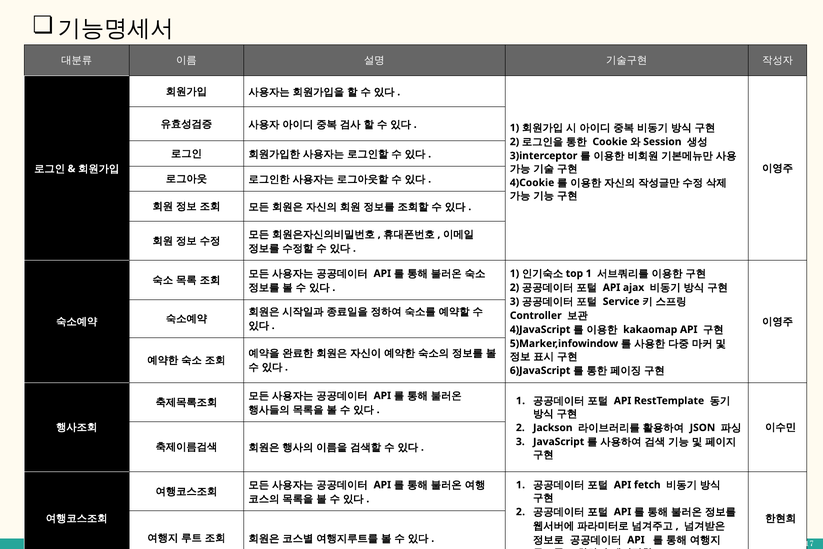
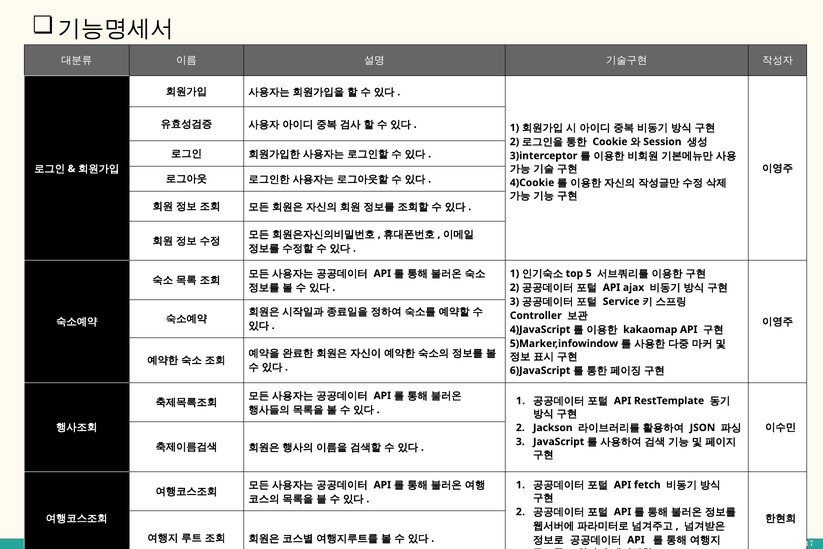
1: 1 -> 5 (589, 273)
